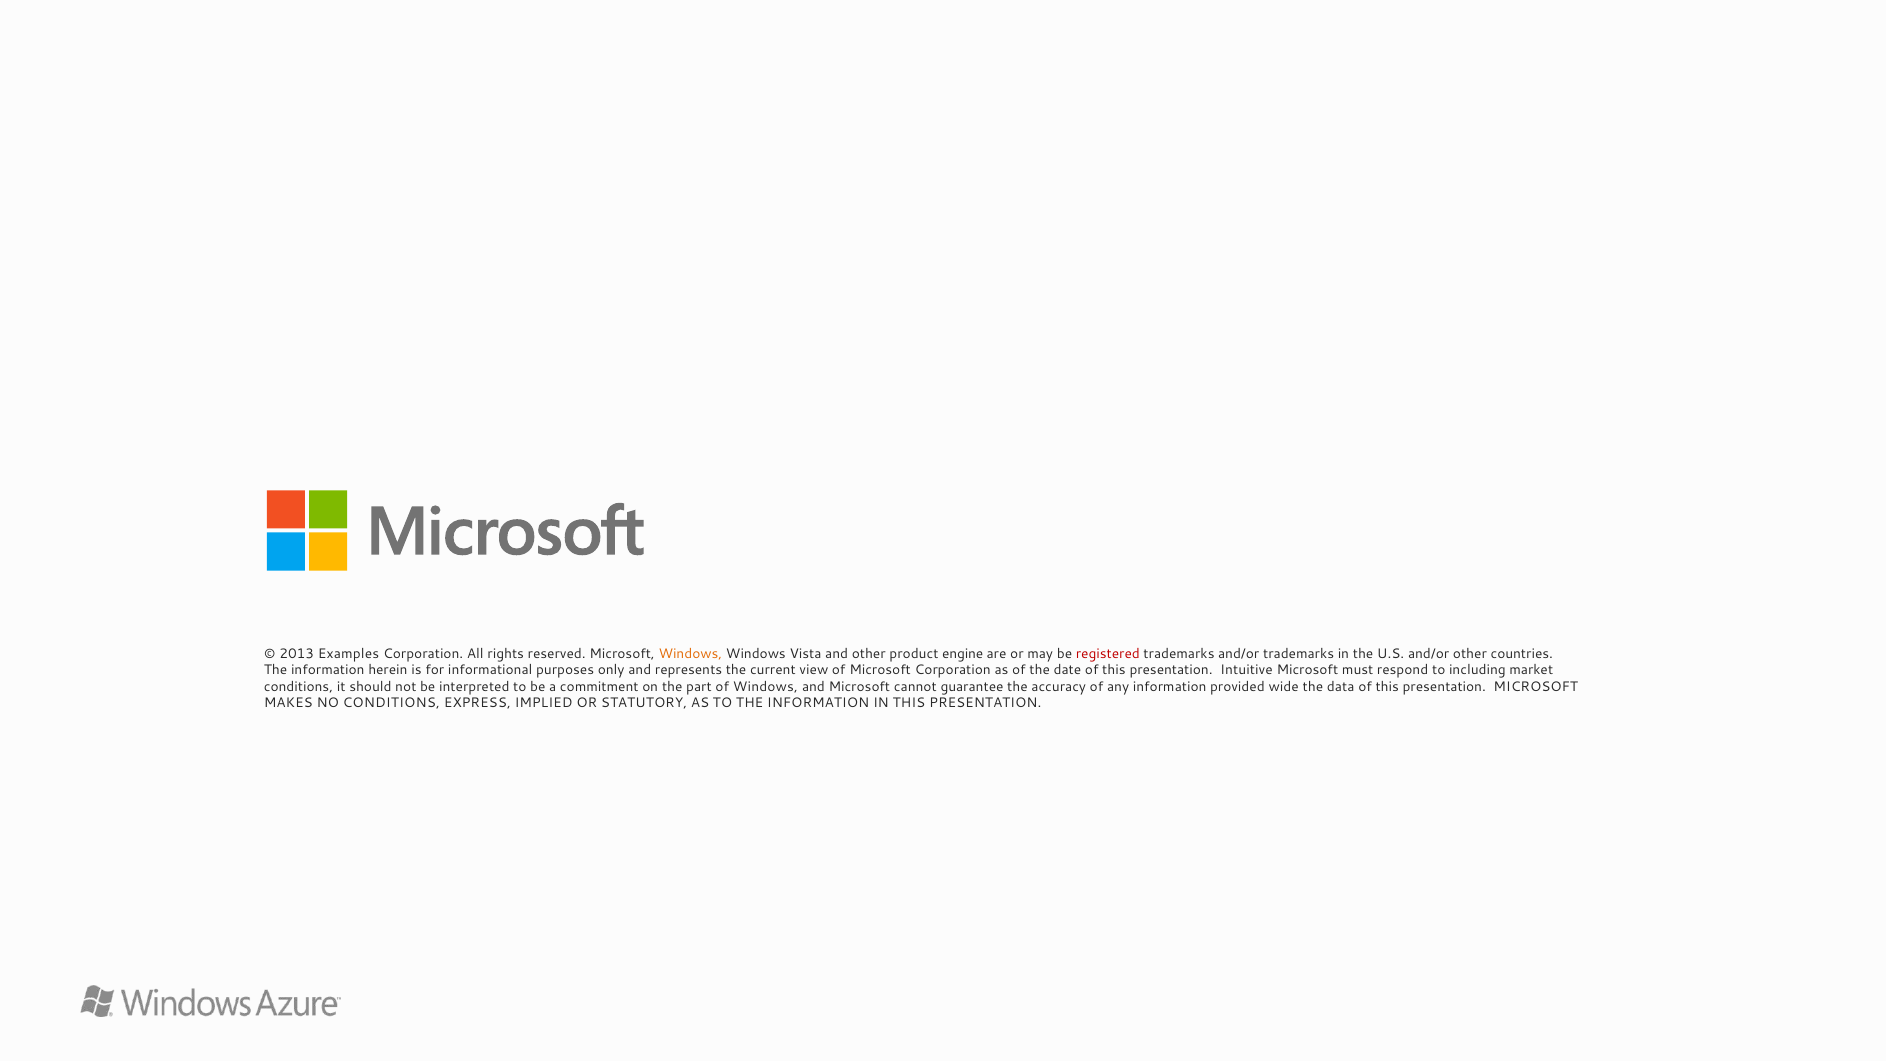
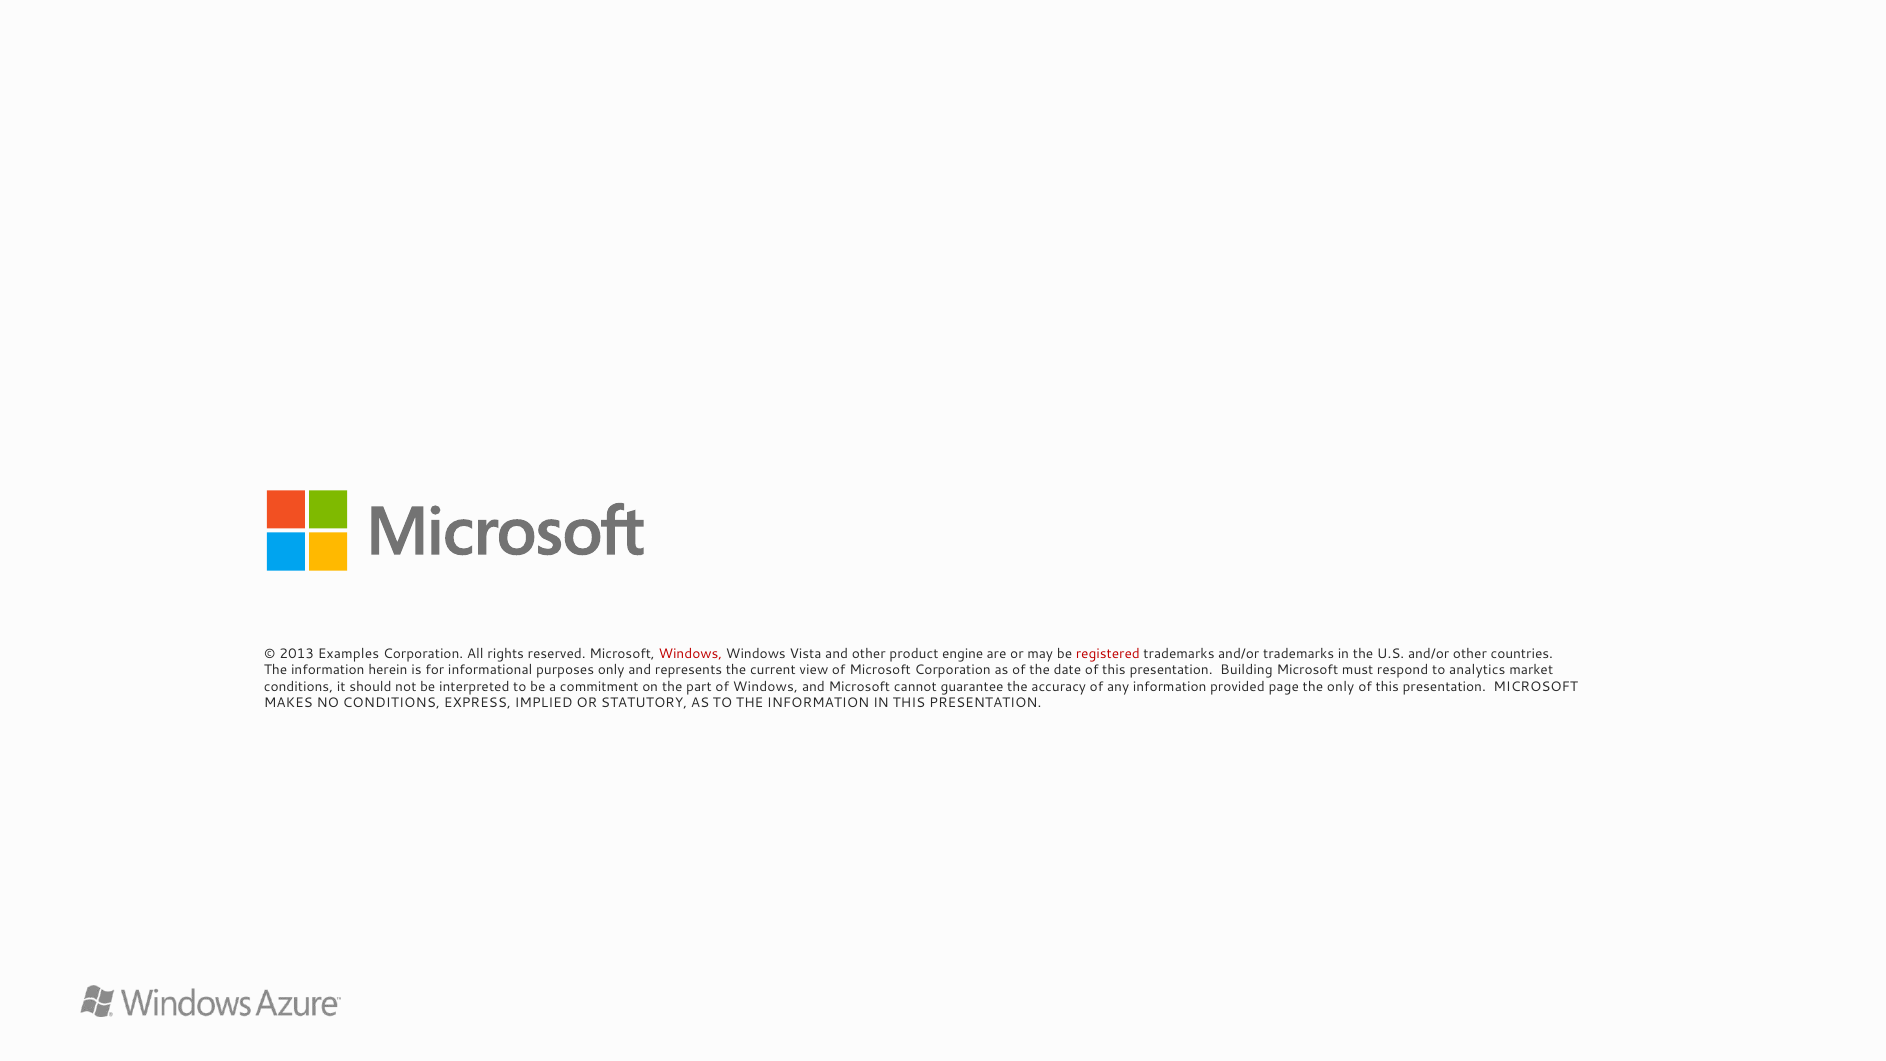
Windows colour: orange -> red (690, 654)
Intuitive: Intuitive -> Building (1247, 670)
including: including -> analytics (1477, 670)
wide: wide -> page (1284, 687)
the data: data -> only (1341, 687)
